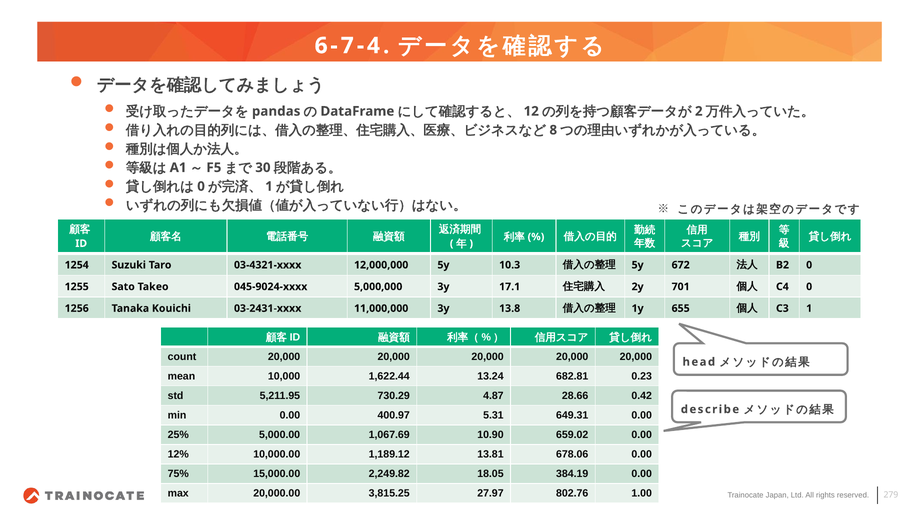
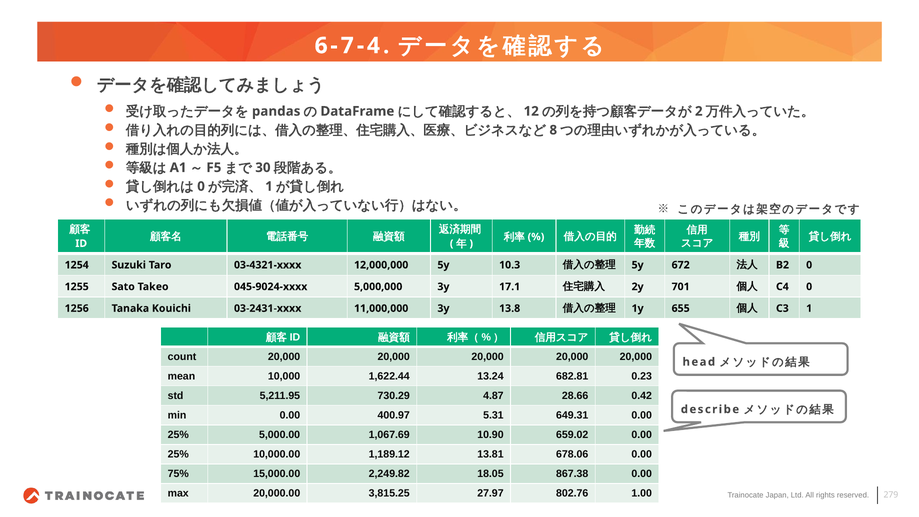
12%: 12% -> 25% (178, 454)
384.19: 384.19 -> 867.38 (572, 474)
